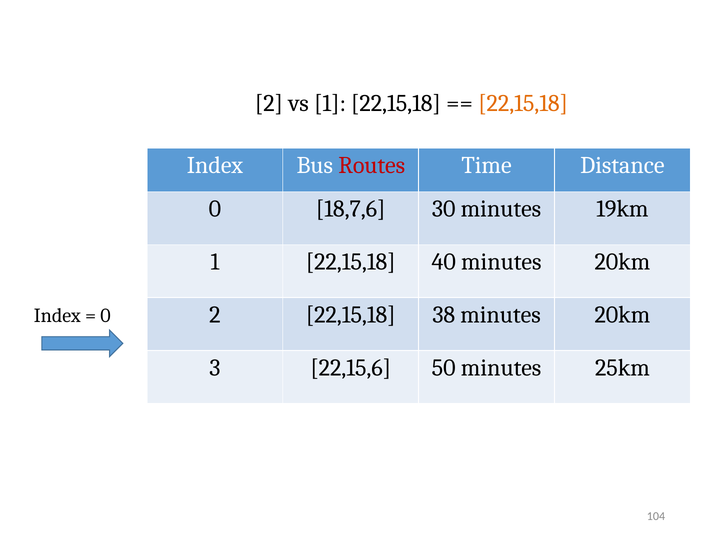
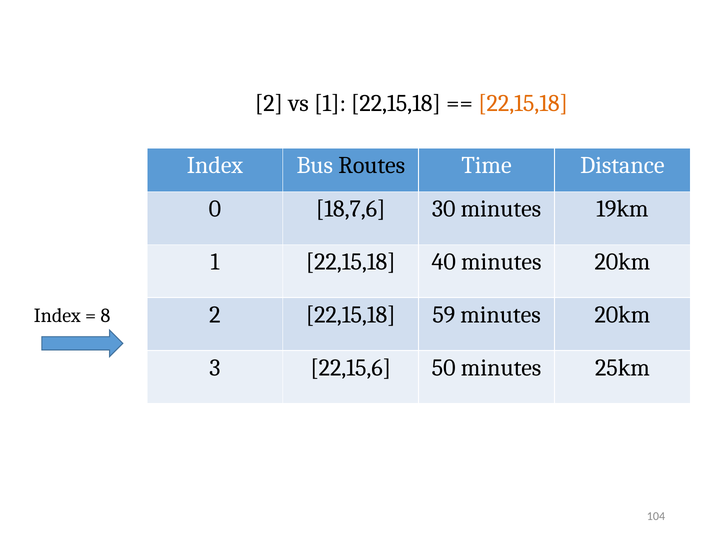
Routes colour: red -> black (372, 166)
38: 38 -> 59 (444, 315)
0: 0 -> 8 (105, 316)
